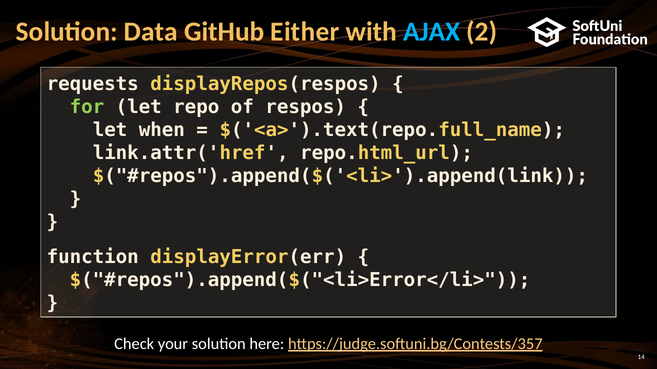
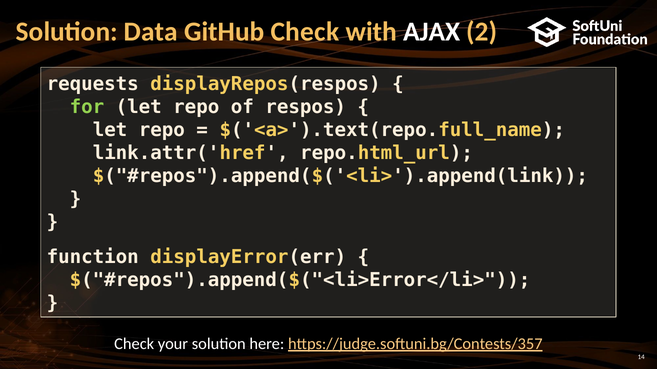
GitHub Either: Either -> Check (305, 32)
AJAX colour: light blue -> white (432, 32)
when: when -> repo (162, 130)
